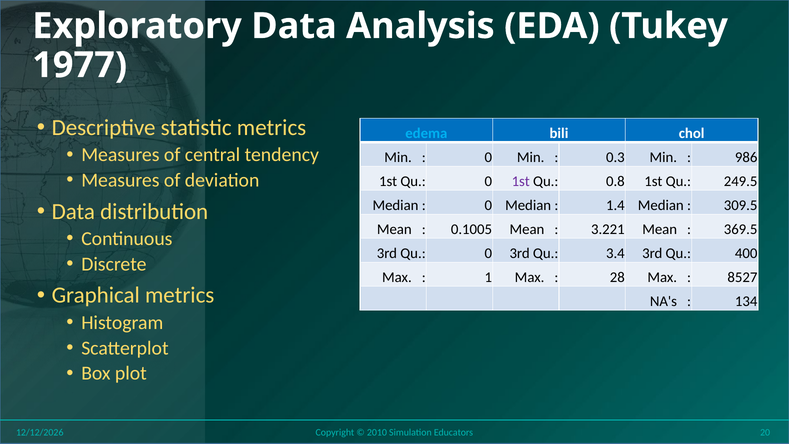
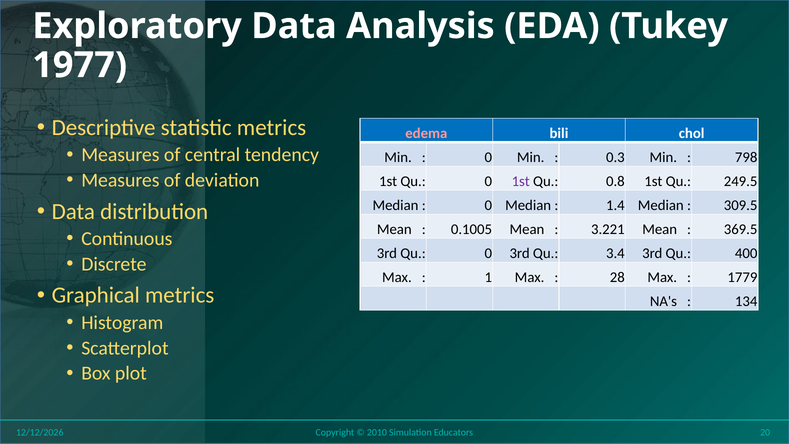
edema colour: light blue -> pink (426, 133)
986: 986 -> 798 (746, 157)
8527: 8527 -> 1779 (742, 277)
